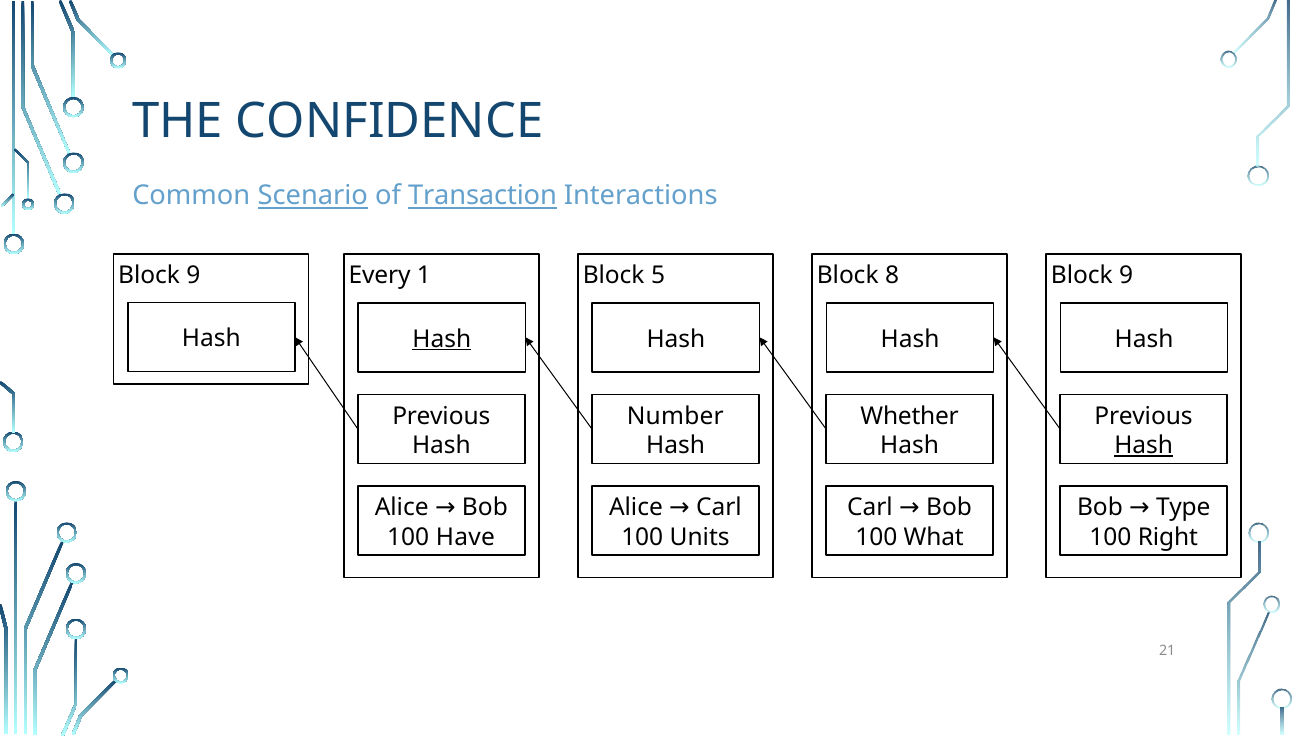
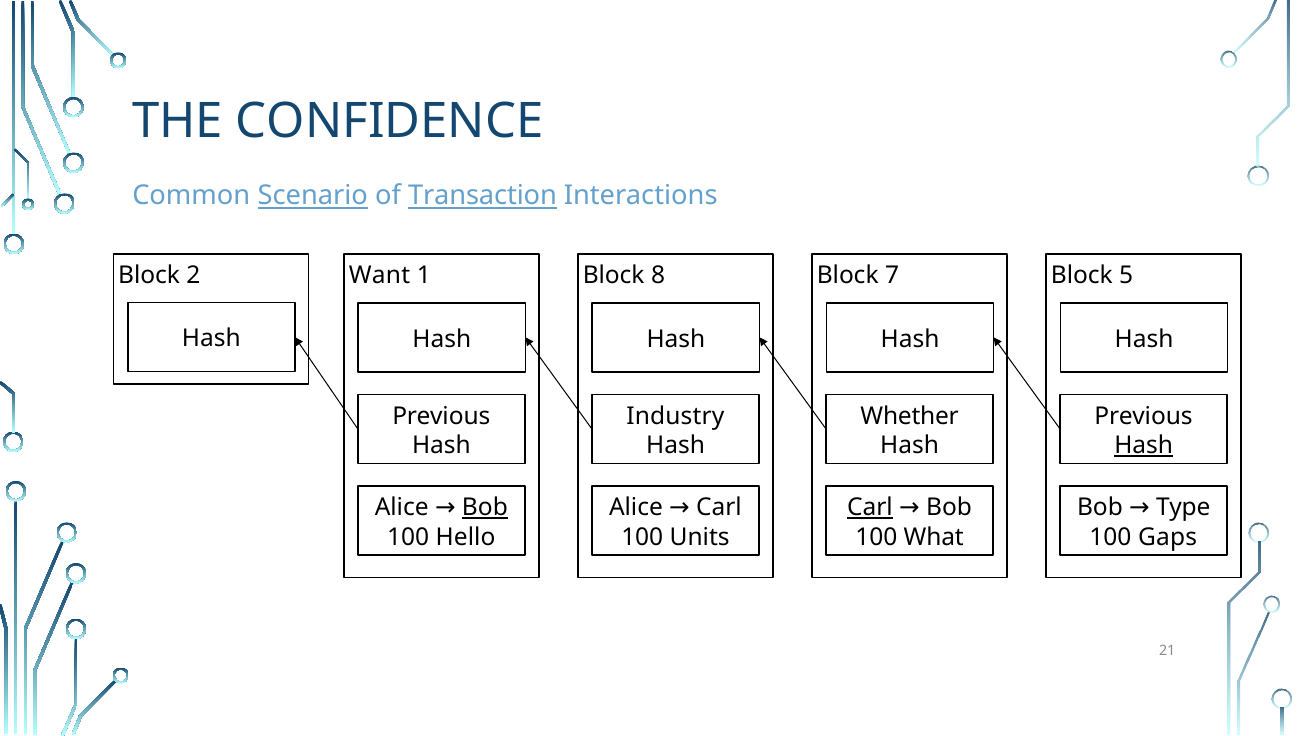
9: 9 -> 2 (193, 275)
Every: Every -> Want (379, 275)
5: 5 -> 8 (658, 275)
8: 8 -> 7 (892, 275)
9: 9 -> 5 (1126, 275)
Hash underline: present -> none (442, 339)
Number: Number -> Industry (675, 416)
Bob underline: none -> present (485, 508)
Carl underline: none -> present (870, 508)
Have: Have -> Hello (465, 537)
Right: Right -> Gaps (1168, 537)
